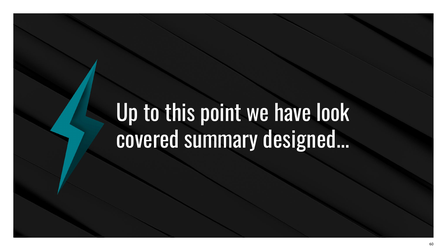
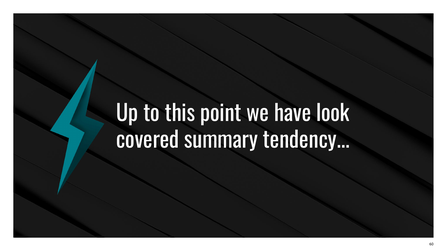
designed: designed -> tendency (306, 141)
